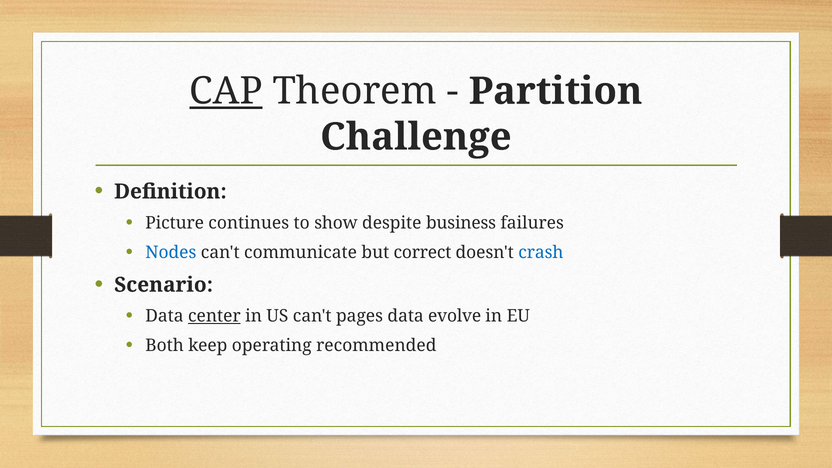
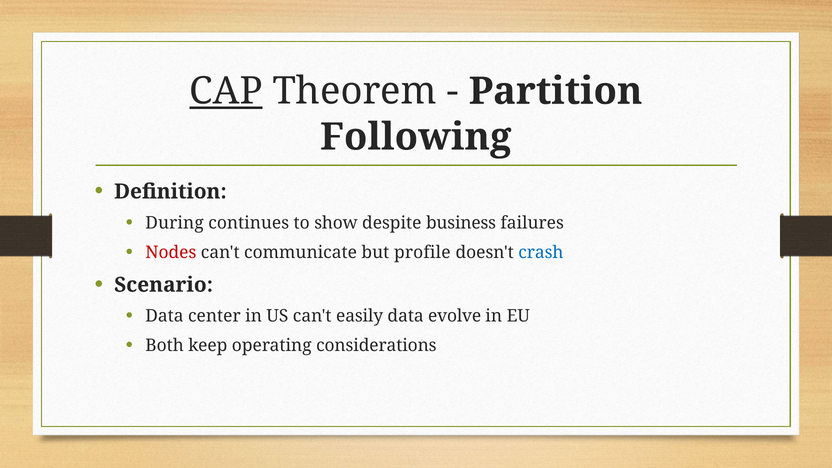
Challenge: Challenge -> Following (416, 137)
Picture: Picture -> During (175, 223)
Nodes colour: blue -> red (171, 252)
correct: correct -> profile (422, 252)
center underline: present -> none (214, 316)
pages: pages -> easily (360, 316)
recommended: recommended -> considerations (376, 346)
